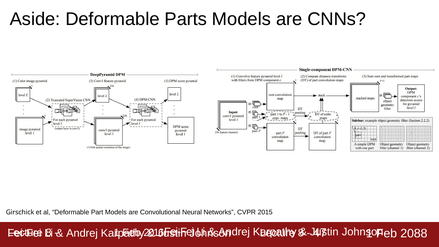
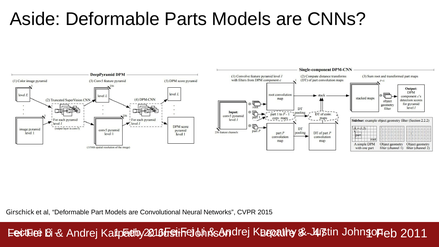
2088: 2088 -> 2011 (414, 233)
